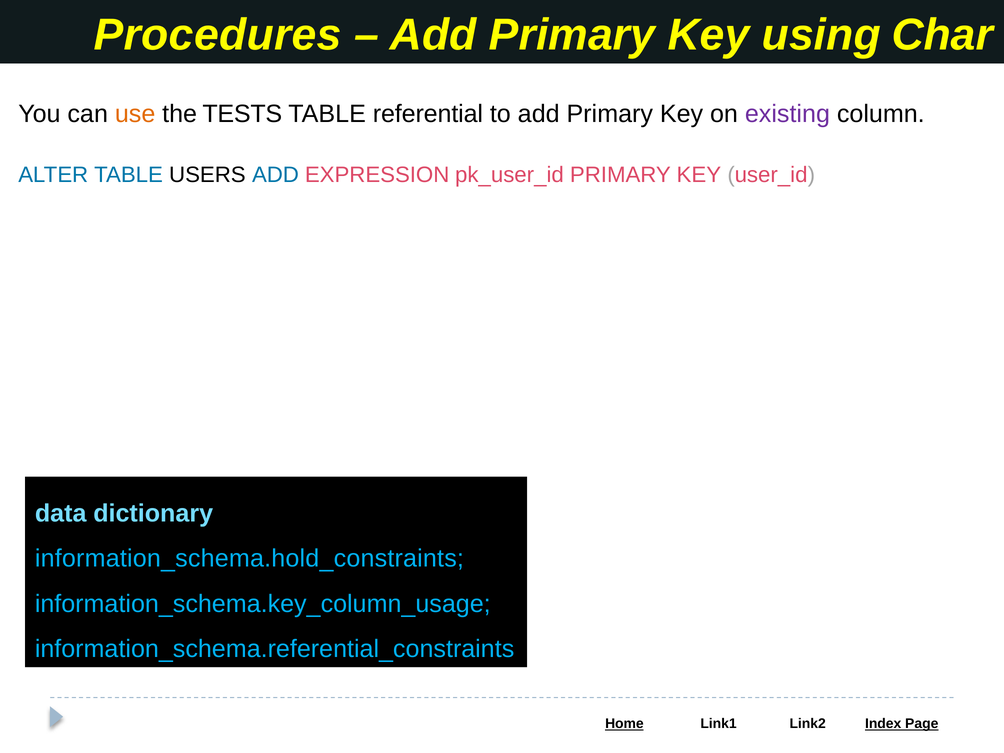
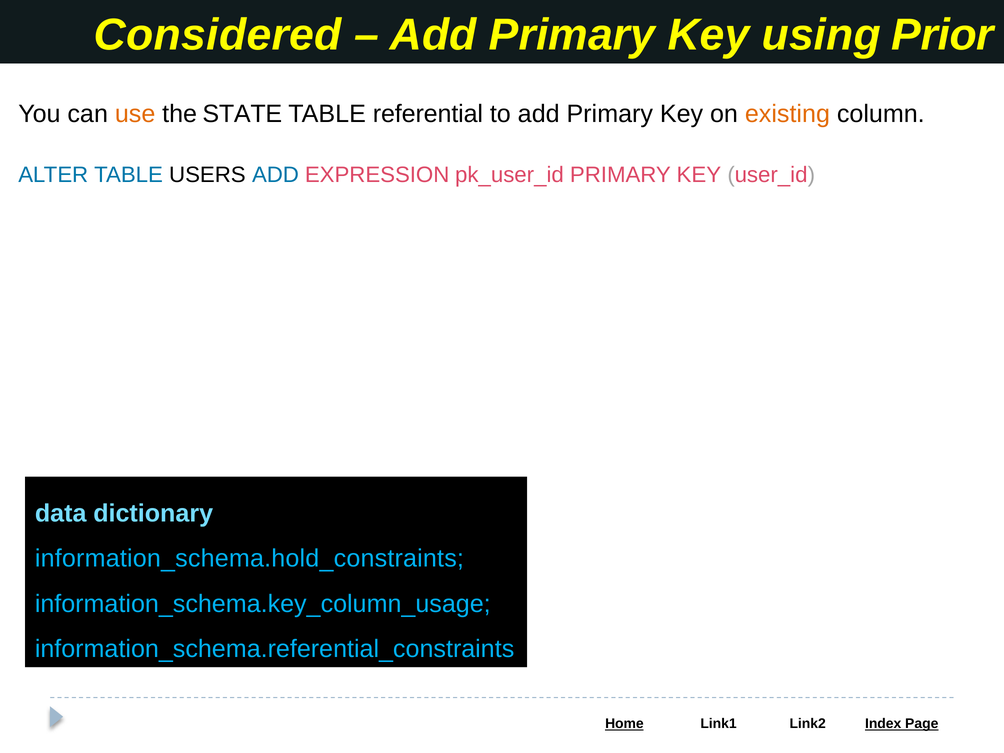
Procedures: Procedures -> Considered (218, 35)
Char: Char -> Prior (943, 35)
TESTS: TESTS -> STATE (242, 114)
existing colour: purple -> orange (787, 114)
